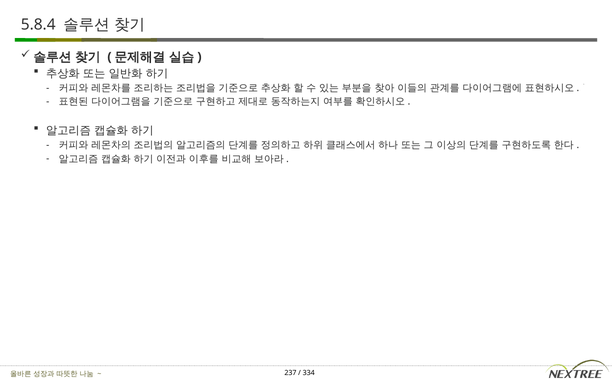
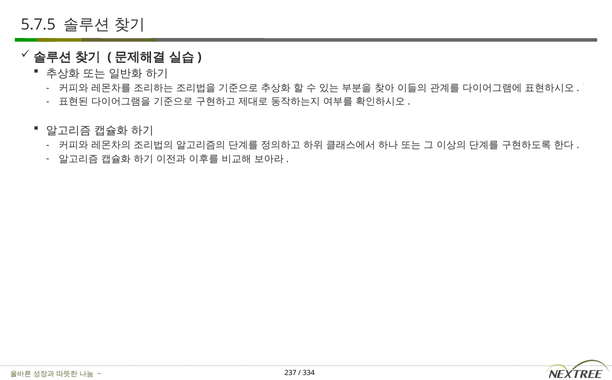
5.8.4: 5.8.4 -> 5.7.5 (38, 25)
